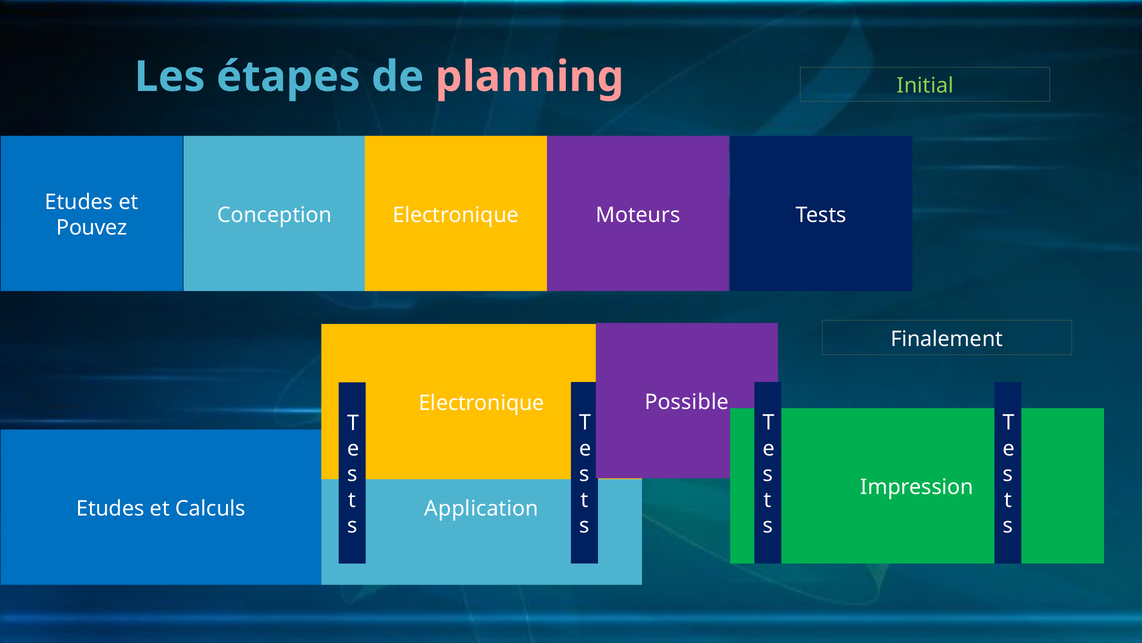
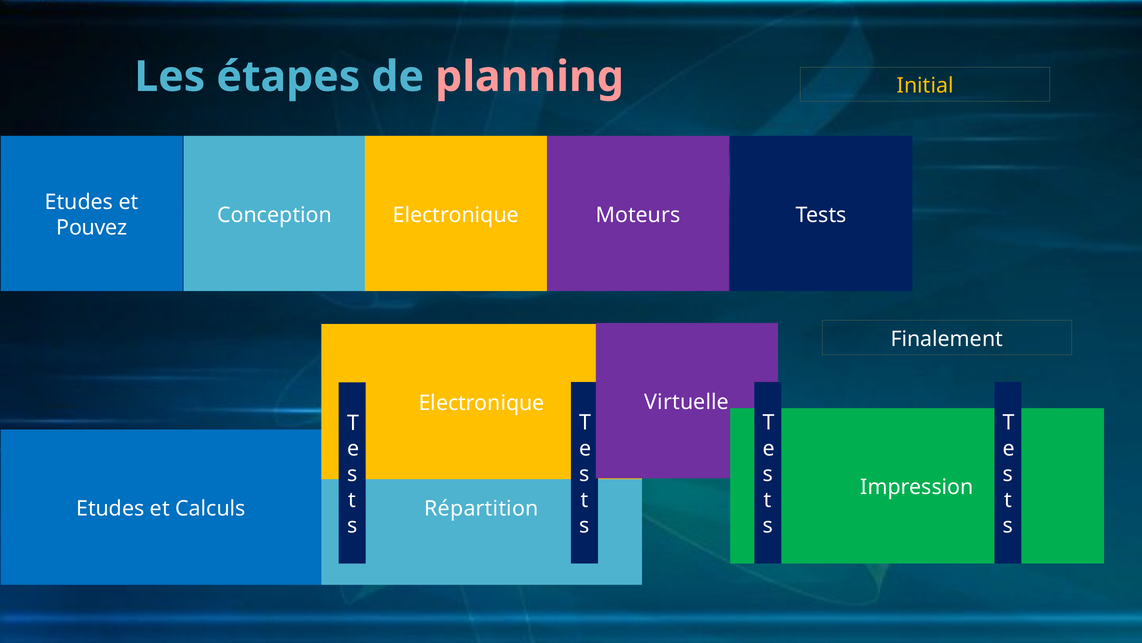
Initial colour: light green -> yellow (925, 86)
Possible: Possible -> Virtuelle (687, 402)
Application: Application -> Répartition (482, 508)
